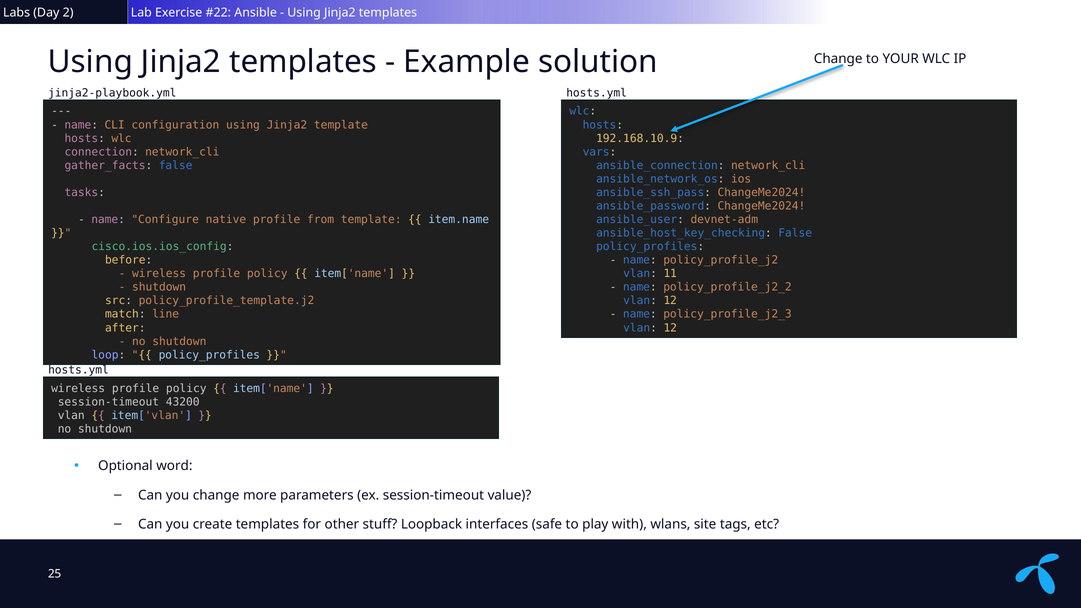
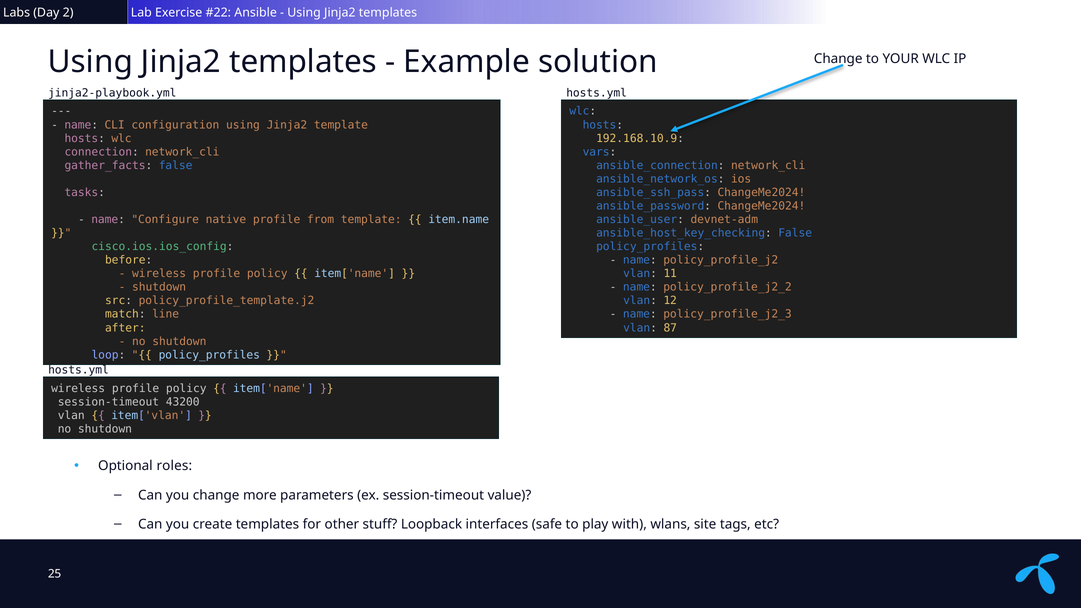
12: 12 -> 87 (670, 328)
word: word -> roles (174, 466)
